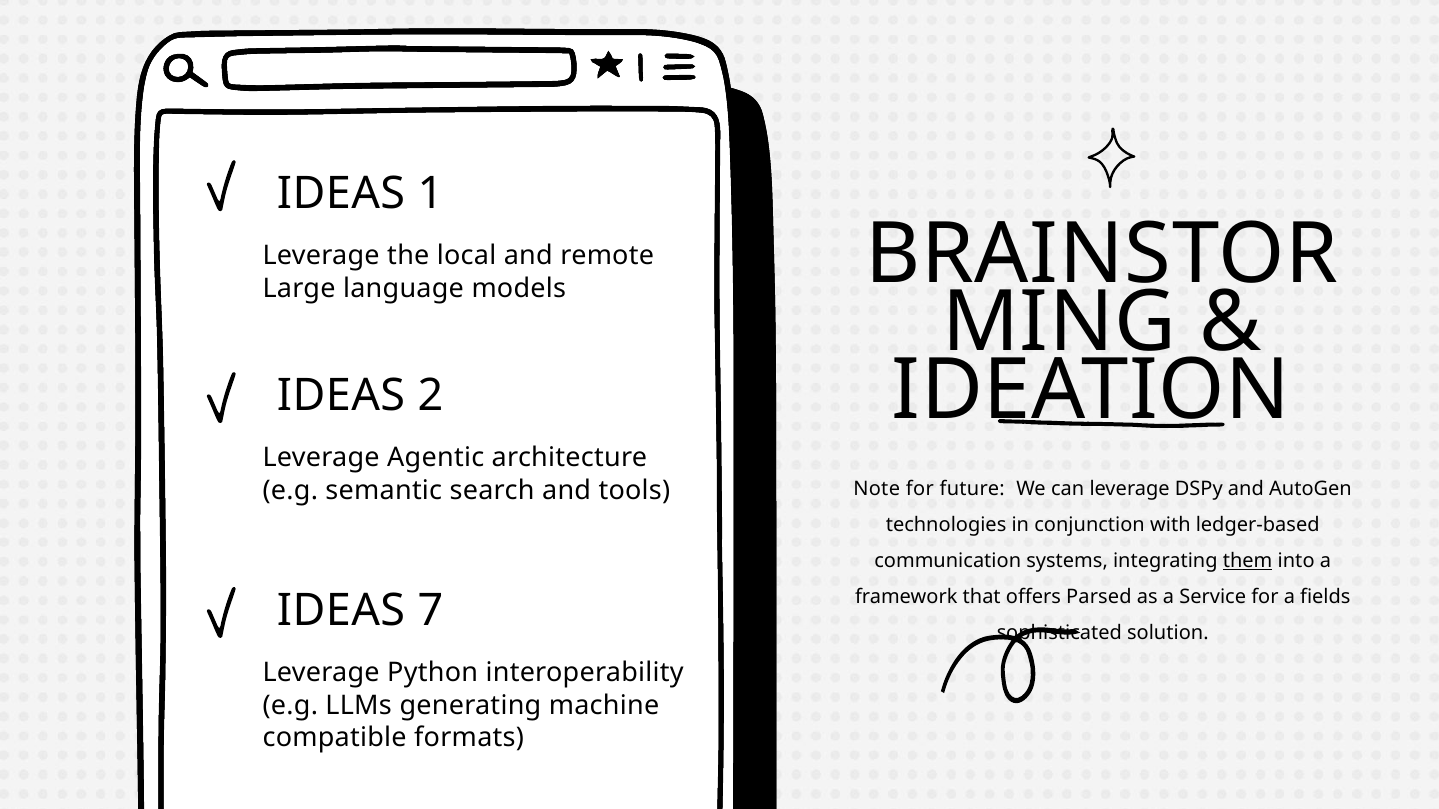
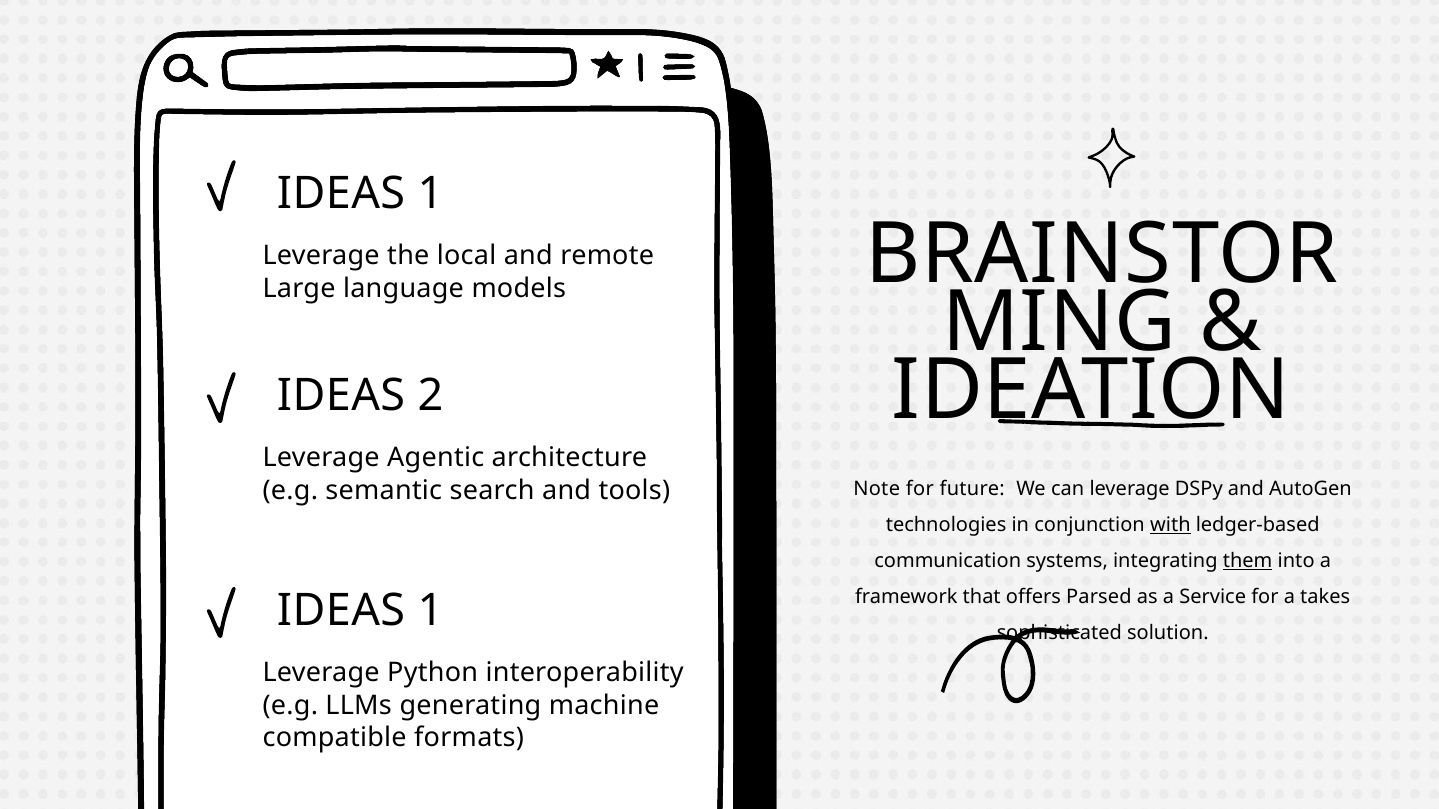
with underline: none -> present (1170, 525)
fields: fields -> takes (1325, 597)
7: 7 -> 1 (431, 611)
